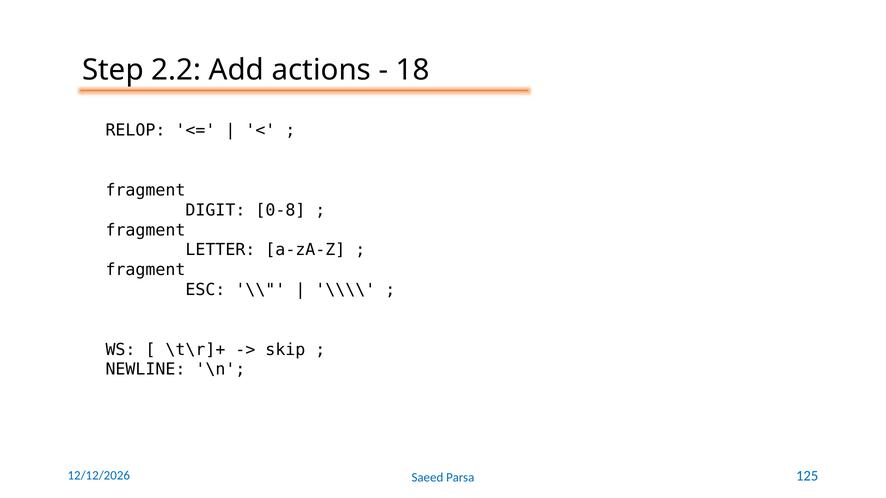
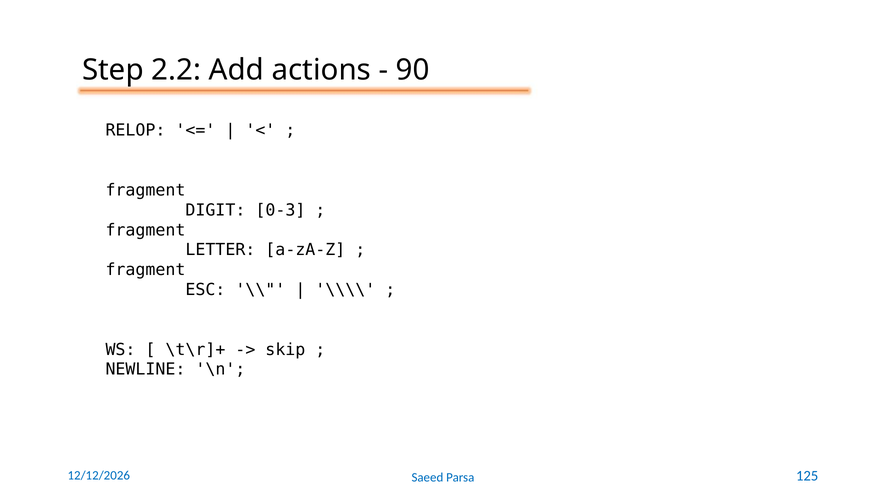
18: 18 -> 90 (413, 70)
0-8: 0-8 -> 0-3 (280, 210)
